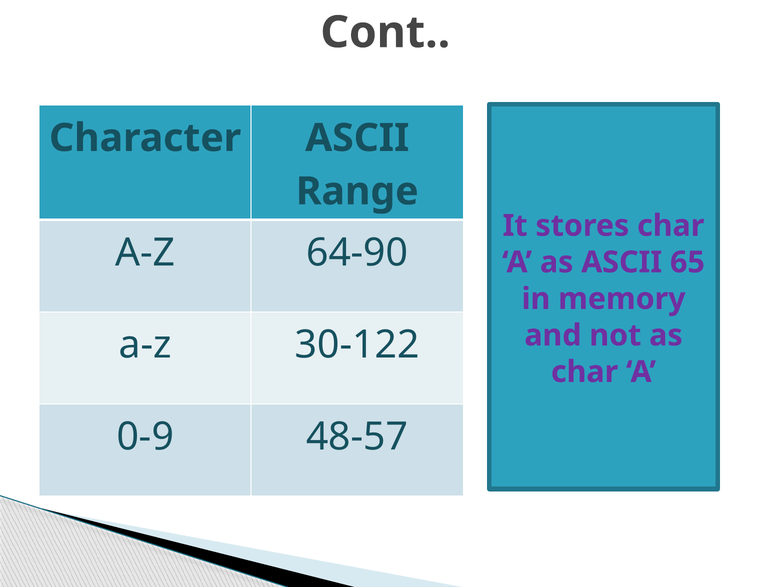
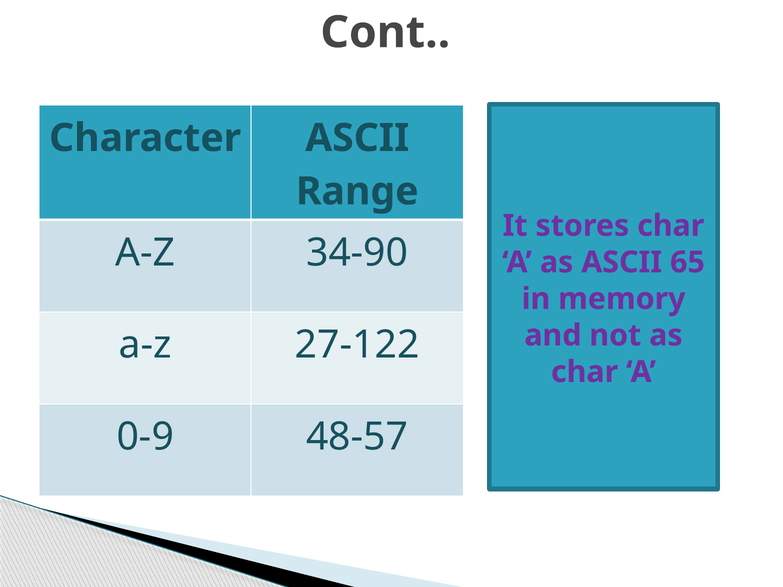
64-90: 64-90 -> 34-90 (357, 253)
30-122: 30-122 -> 27-122 (357, 345)
